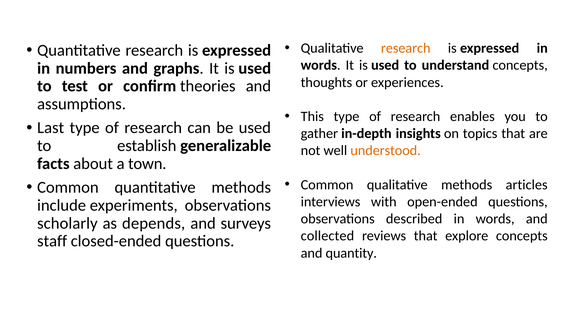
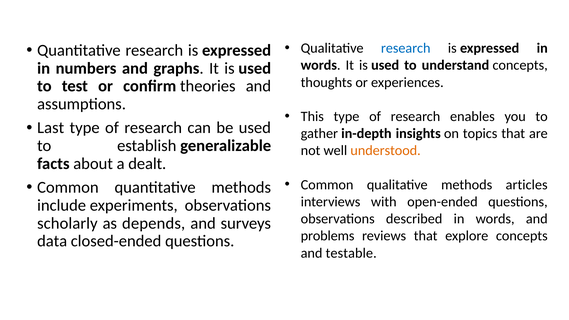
research colour: orange -> blue (406, 48)
town: town -> dealt (147, 164)
collected: collected -> problems (328, 236)
staff: staff -> data (52, 241)
quantity: quantity -> testable (351, 253)
